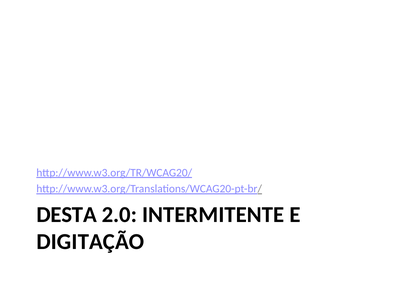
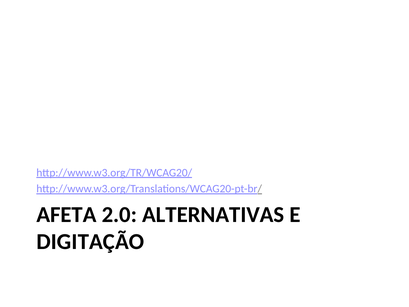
DESTA: DESTA -> AFETA (67, 214)
INTERMITENTE: INTERMITENTE -> ALTERNATIVAS (213, 214)
